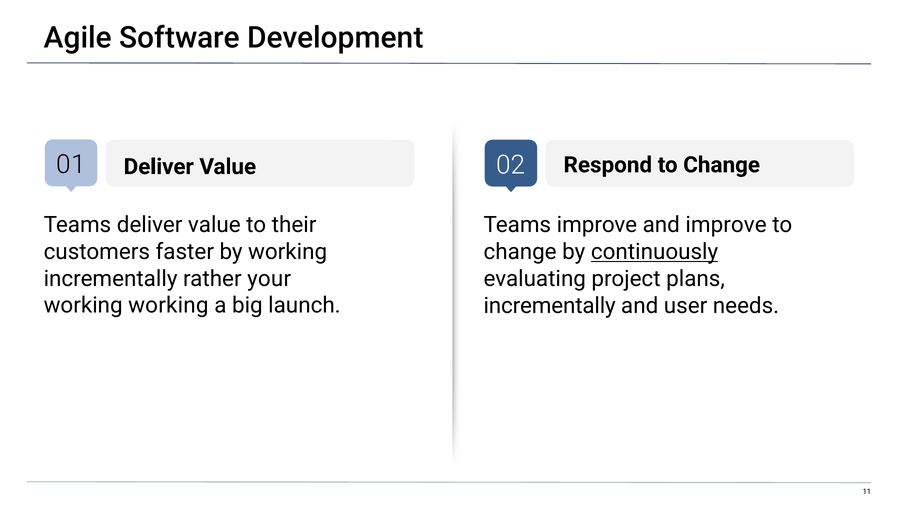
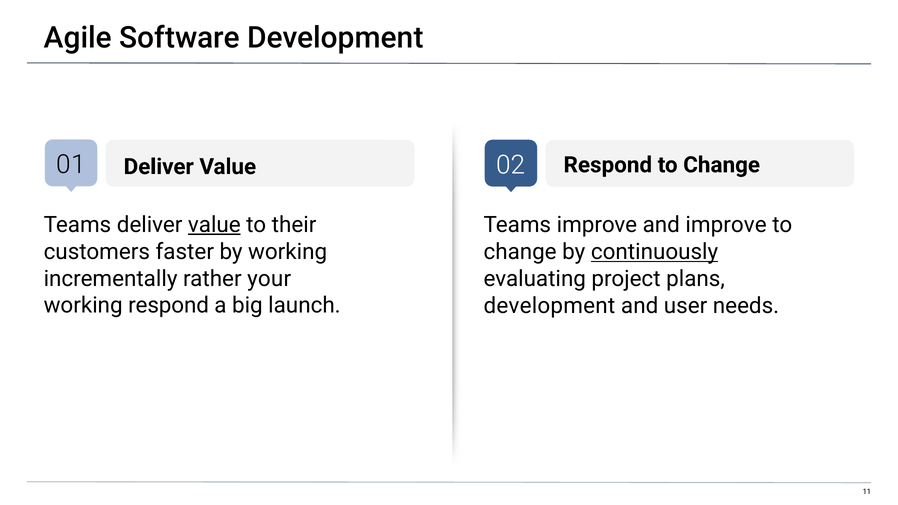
value underline: none -> present (214, 225)
working working: working -> respond (169, 306)
incrementally: incrementally -> development (549, 306)
